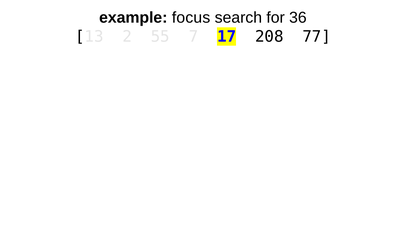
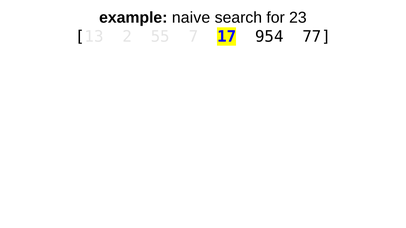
focus: focus -> naive (191, 18)
36: 36 -> 23 (298, 18)
208: 208 -> 954 (269, 37)
